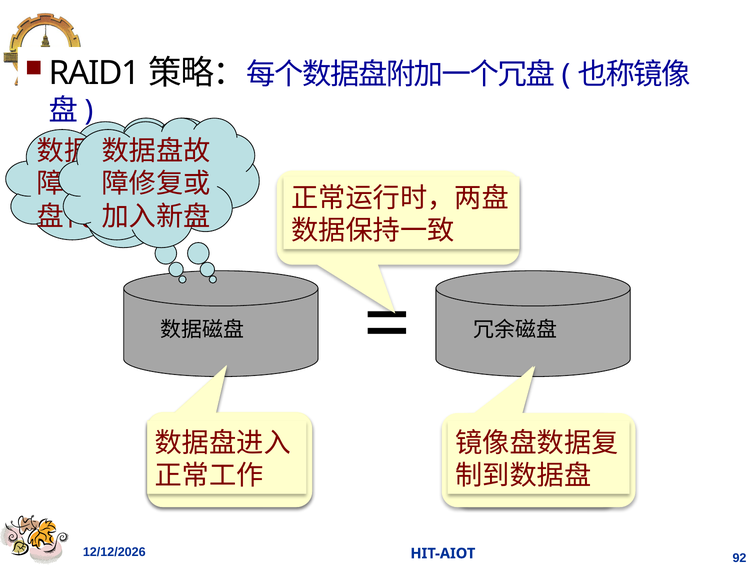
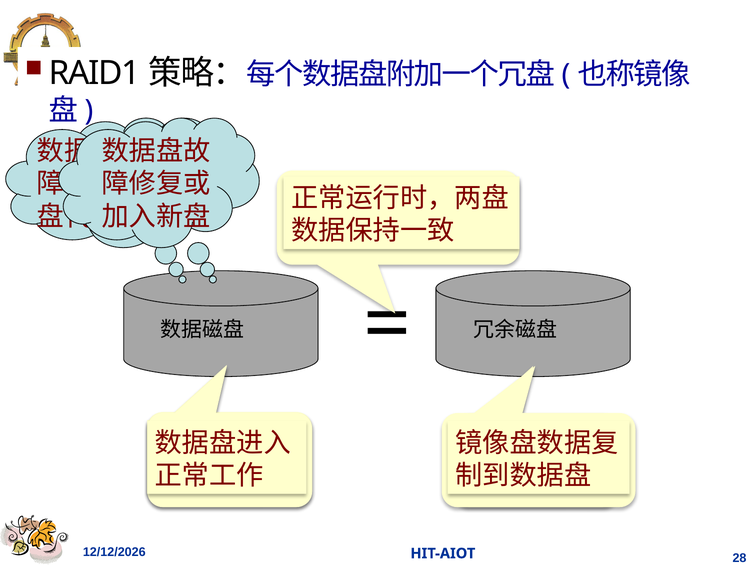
92: 92 -> 28 (739, 559)
